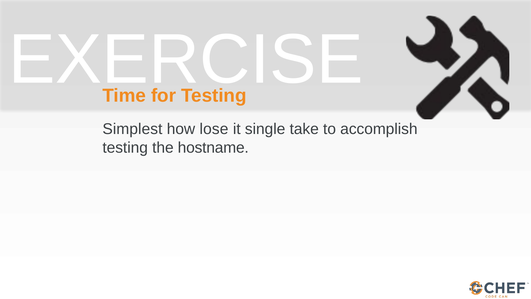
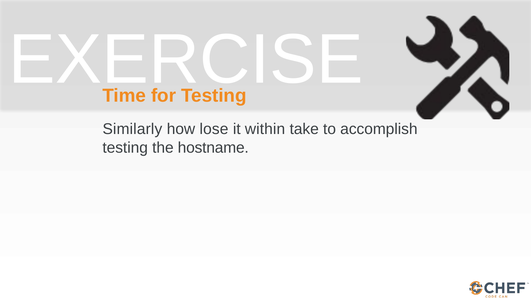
Simplest: Simplest -> Similarly (132, 129)
single: single -> within (265, 129)
